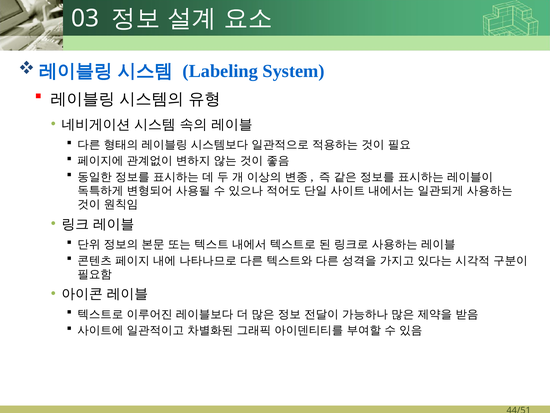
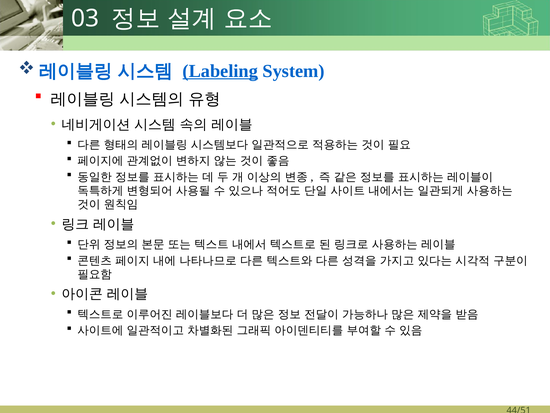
Labeling underline: none -> present (220, 71)
